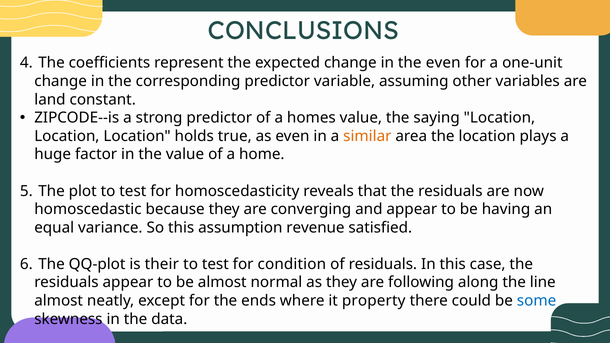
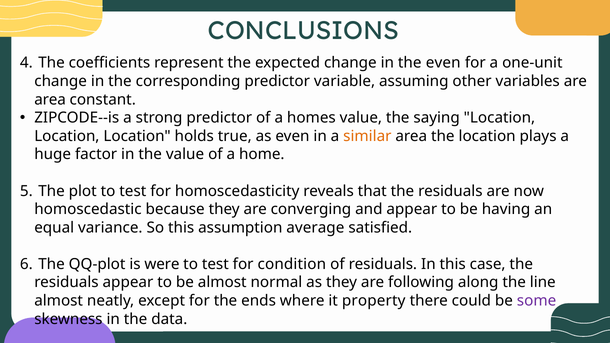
land: land -> area (50, 100)
revenue: revenue -> average (315, 228)
their: their -> were (162, 264)
some colour: blue -> purple (537, 301)
